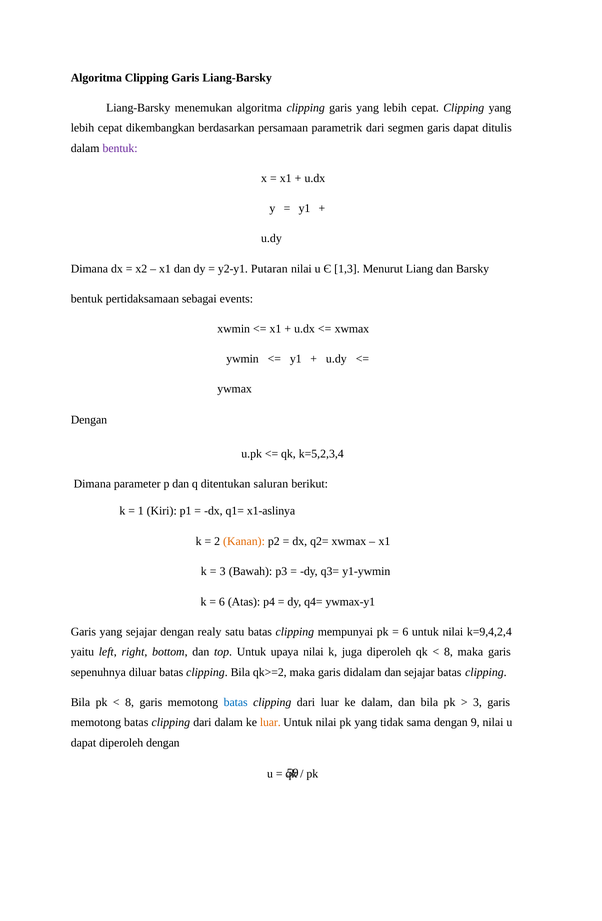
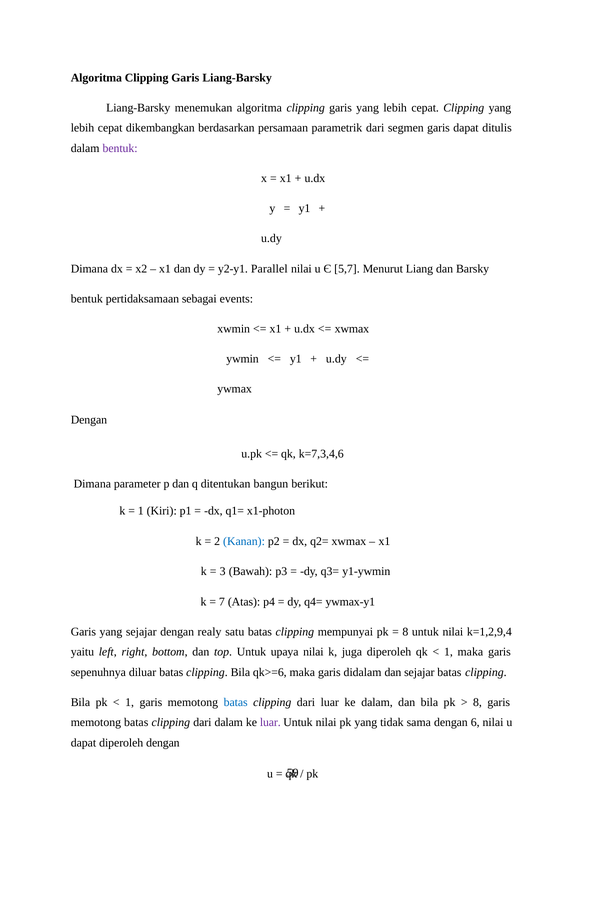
Putaran: Putaran -> Parallel (269, 269)
1,3: 1,3 -> 5,7 (347, 269)
k=5,2,3,4: k=5,2,3,4 -> k=7,3,4,6 (321, 454)
saluran: saluran -> bangun (271, 484)
x1-aslinya: x1-aslinya -> x1-photon (271, 511)
Kanan colour: orange -> blue (244, 541)
6: 6 -> 7 (222, 601)
6: 6 -> 8 (405, 631)
k=9,4,2,4: k=9,4,2,4 -> k=1,2,9,4 (489, 631)
8: 8 -> 1 (448, 652)
qk>=2: qk>=2 -> qk>=6 (270, 672)
8: 8 -> 1 (130, 702)
3: 3 -> 8 (477, 702)
luar colour: orange -> purple (270, 722)
9: 9 -> 6 (475, 722)
